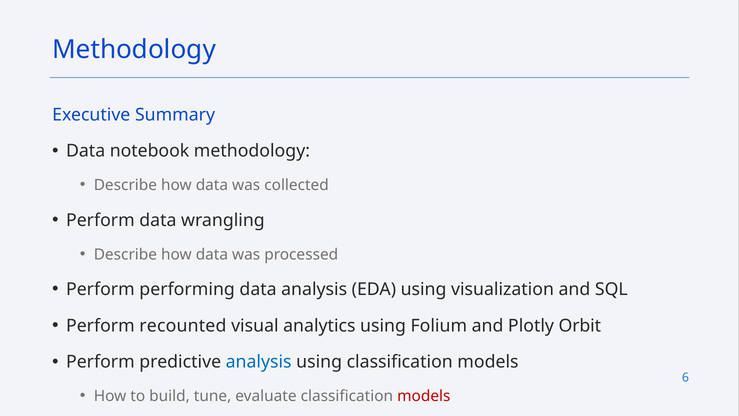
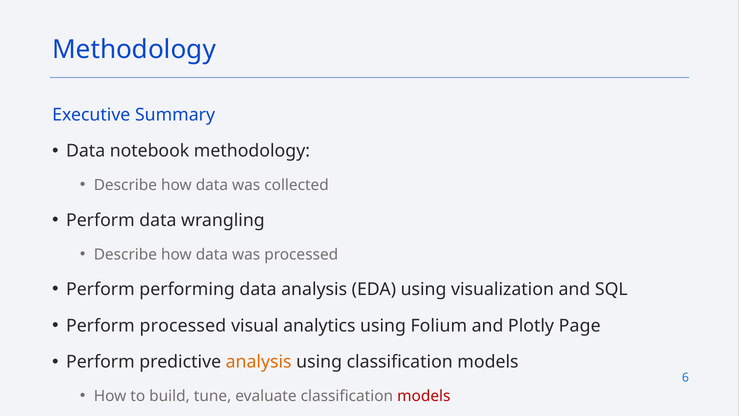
Perform recounted: recounted -> processed (183, 326)
Orbit: Orbit -> Page (580, 326)
analysis colour: blue -> orange (259, 362)
